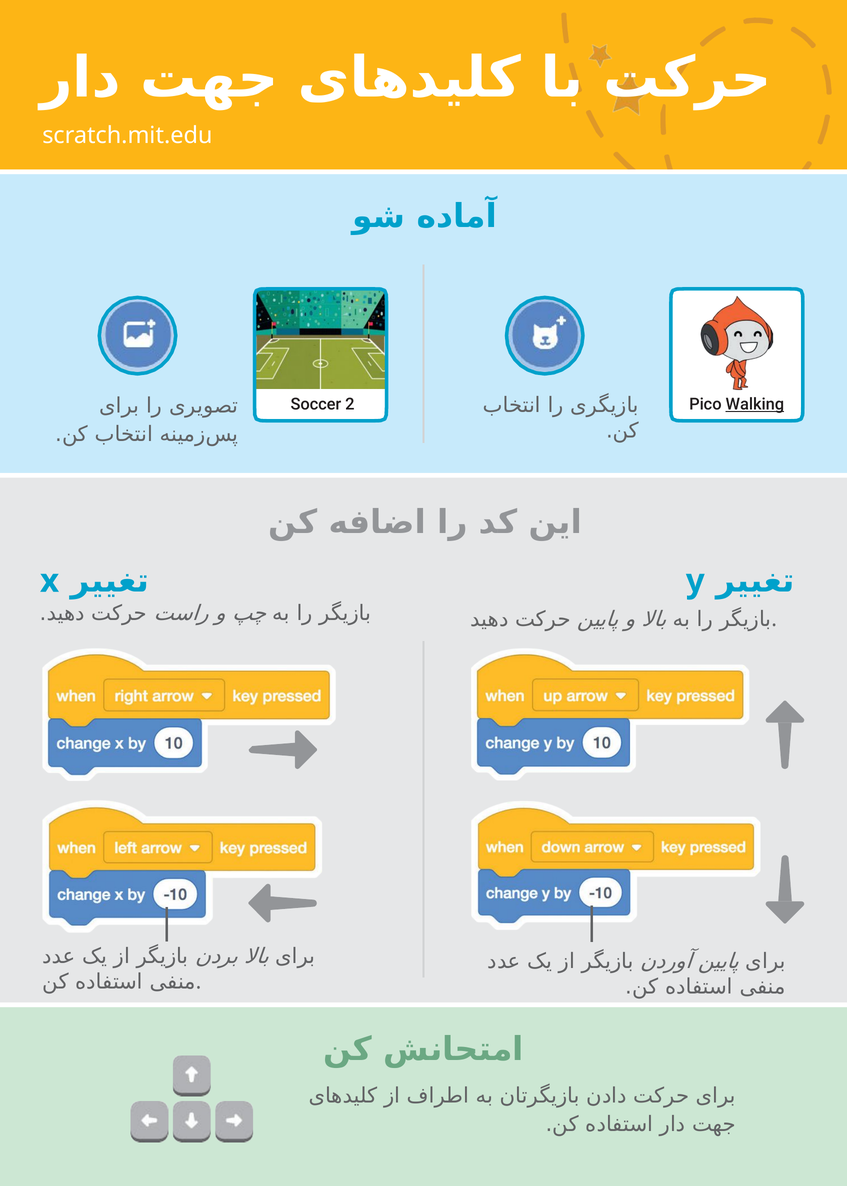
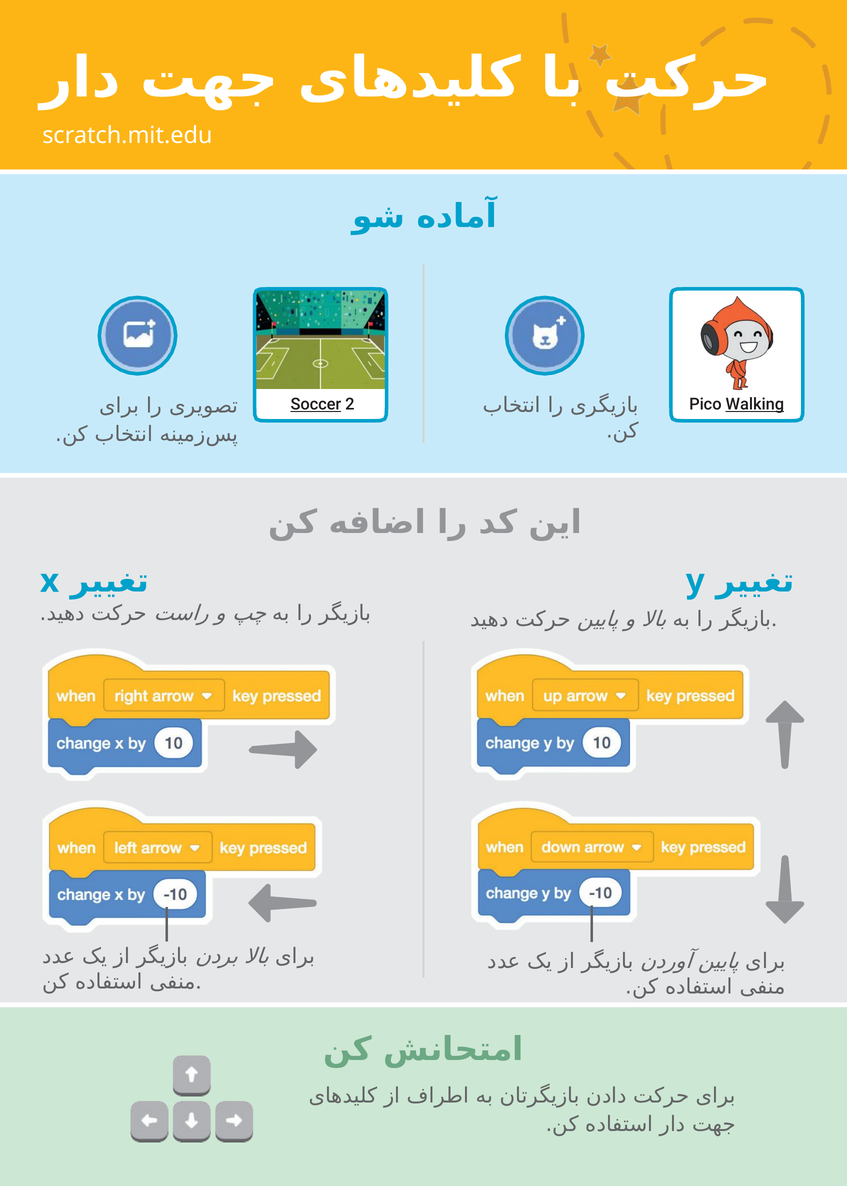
Soccer underline: none -> present (316, 404)
